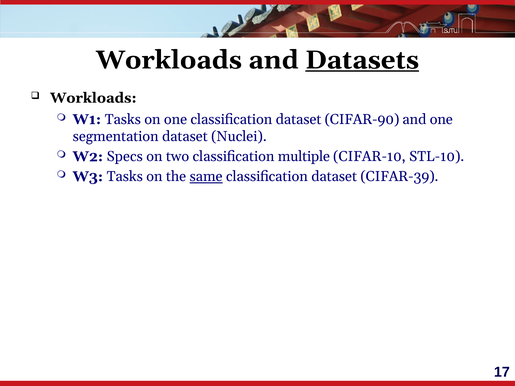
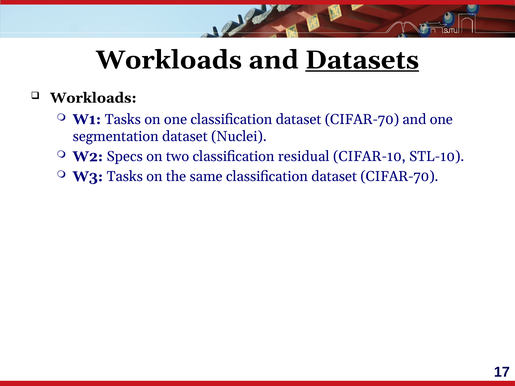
one classification dataset CIFAR-90: CIFAR-90 -> CIFAR-70 (362, 119)
multiple: multiple -> residual (304, 157)
same underline: present -> none (206, 177)
CIFAR-39: CIFAR-39 -> CIFAR-70 (399, 177)
